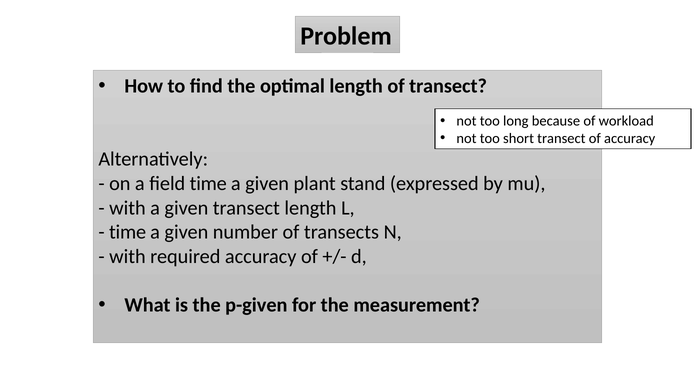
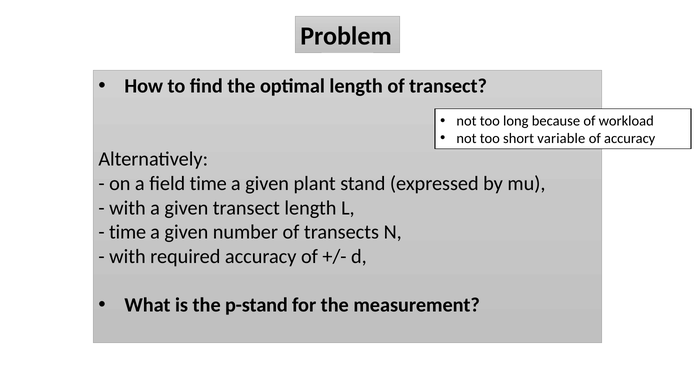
short transect: transect -> variable (561, 138)
p-given: p-given -> p-stand (256, 305)
